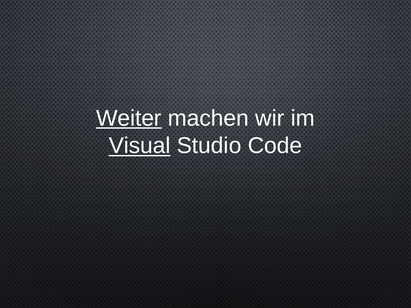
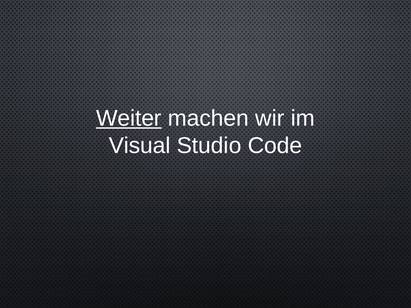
Visual underline: present -> none (140, 146)
